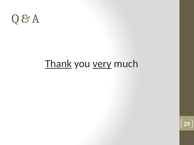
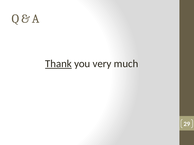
very underline: present -> none (102, 64)
